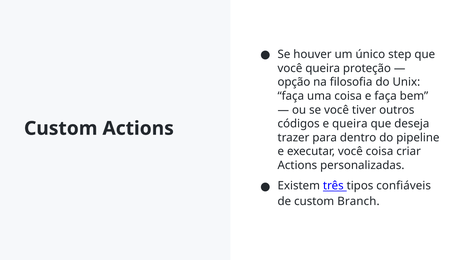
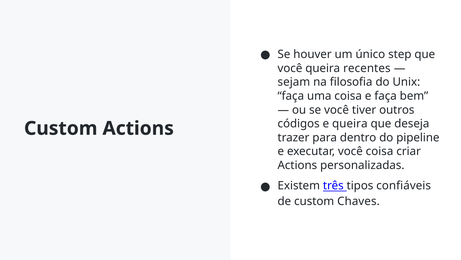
proteção: proteção -> recentes (367, 68)
opção: opção -> sejam (294, 82)
Branch: Branch -> Chaves (358, 201)
